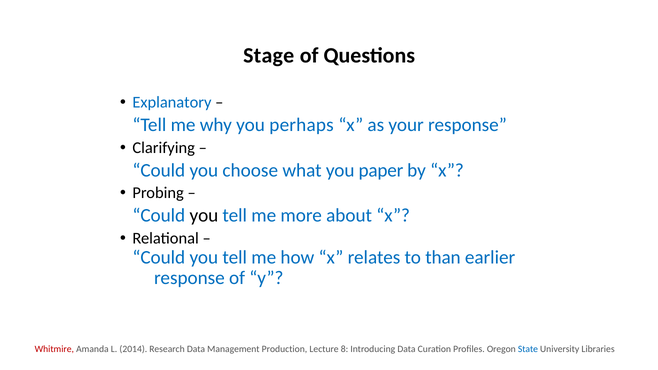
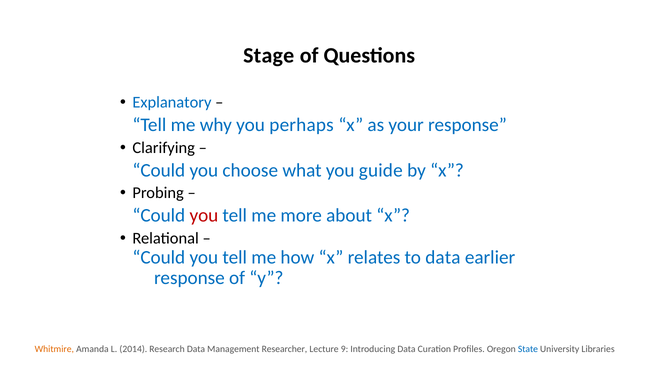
paper: paper -> guide (381, 170)
you colour: black -> red (204, 216)
to than: than -> data (443, 258)
Whitmire colour: red -> orange (54, 349)
Production: Production -> Researcher (284, 349)
8: 8 -> 9 (345, 349)
